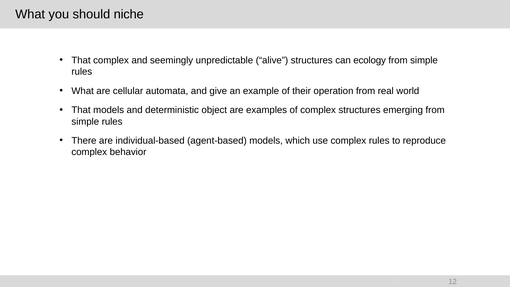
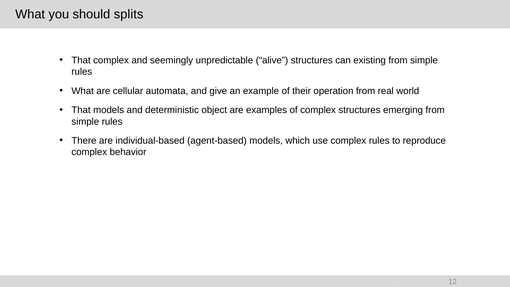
niche: niche -> splits (129, 14)
ecology: ecology -> existing (370, 60)
